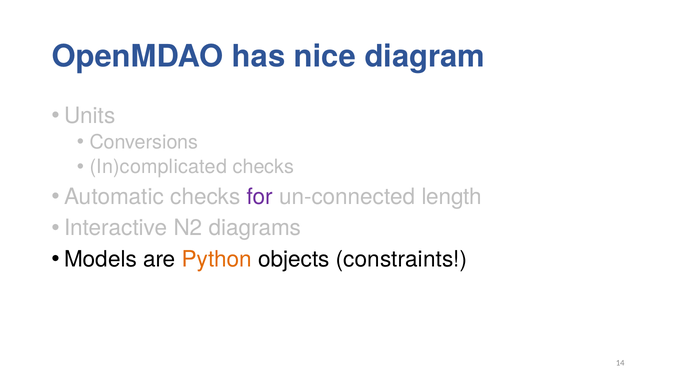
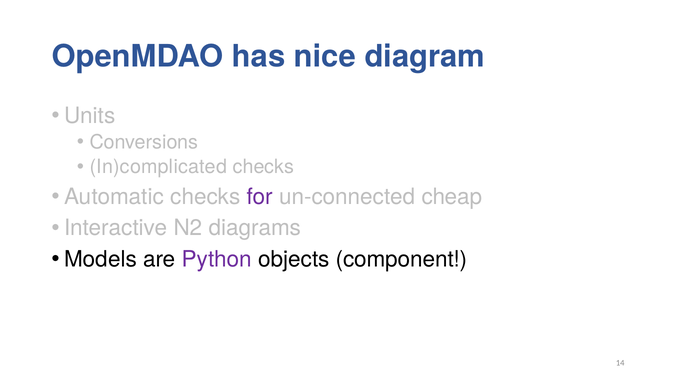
length: length -> cheap (452, 197)
Python colour: orange -> purple (217, 260)
constraints: constraints -> component (402, 260)
